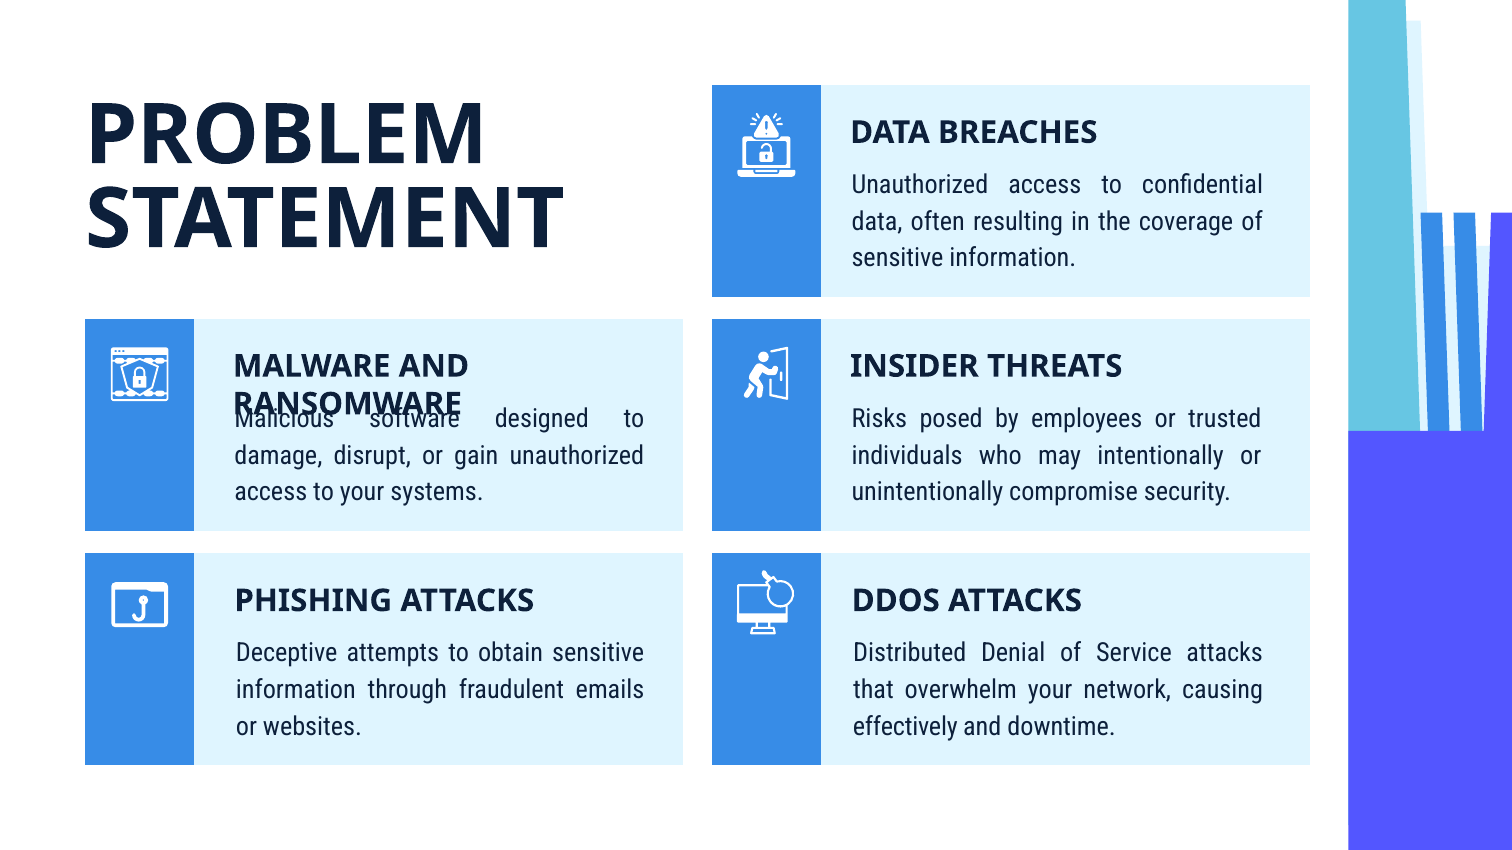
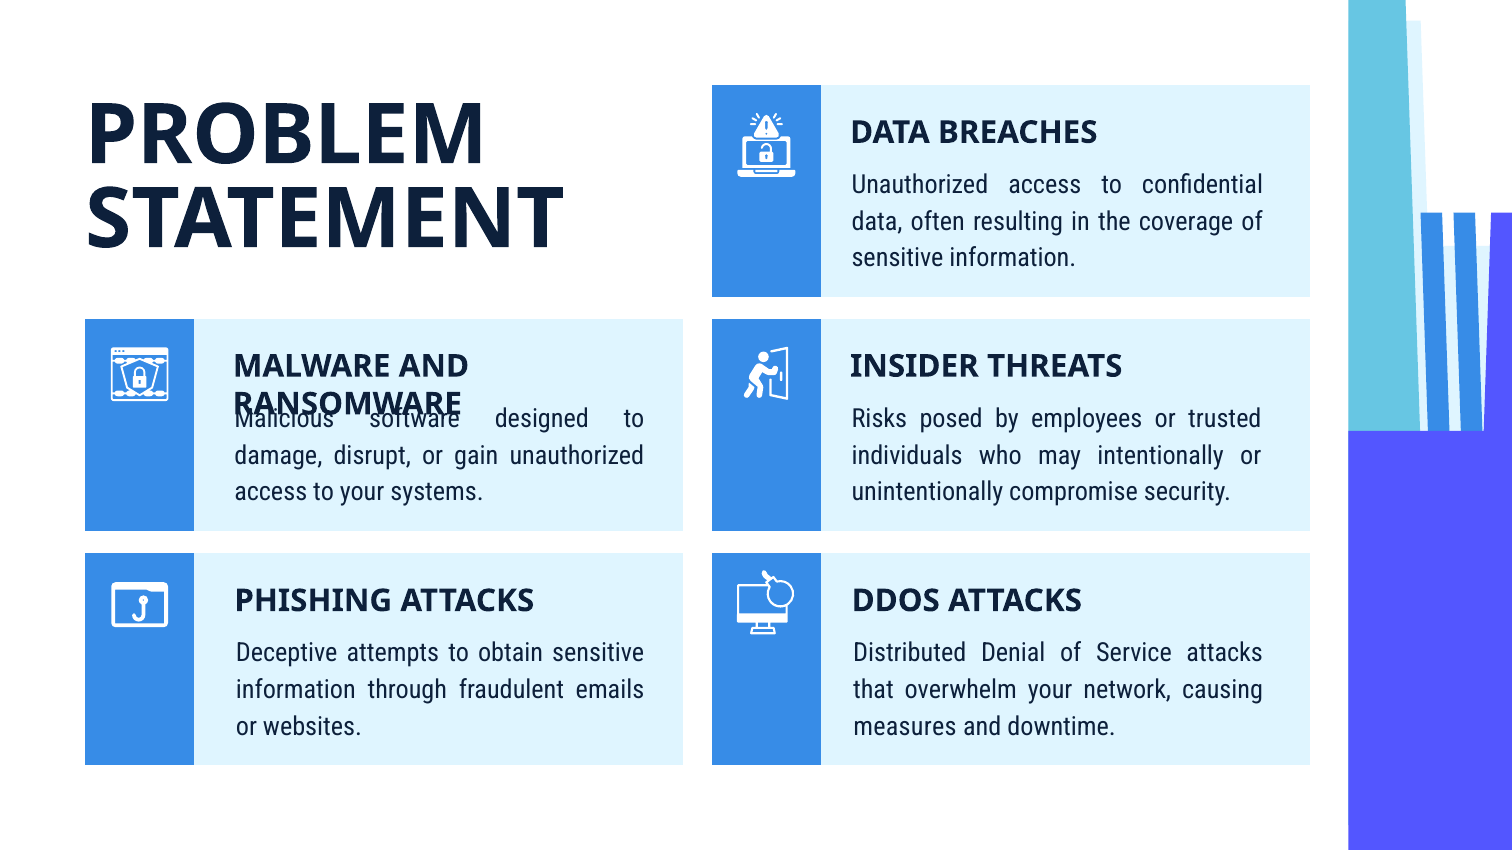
effectively: effectively -> measures (905, 727)
